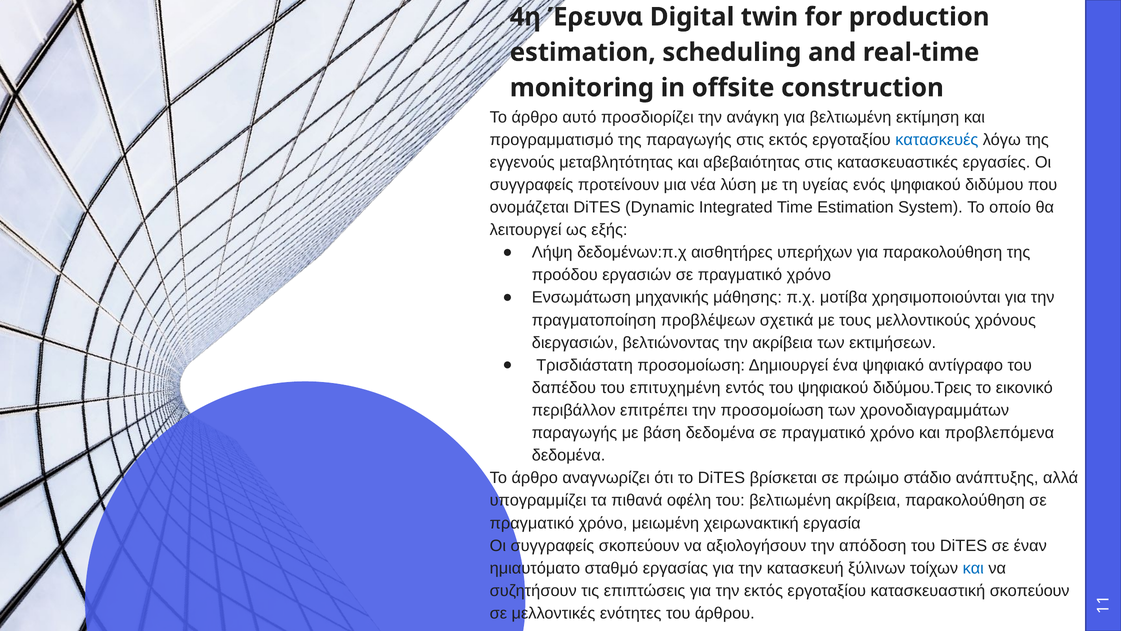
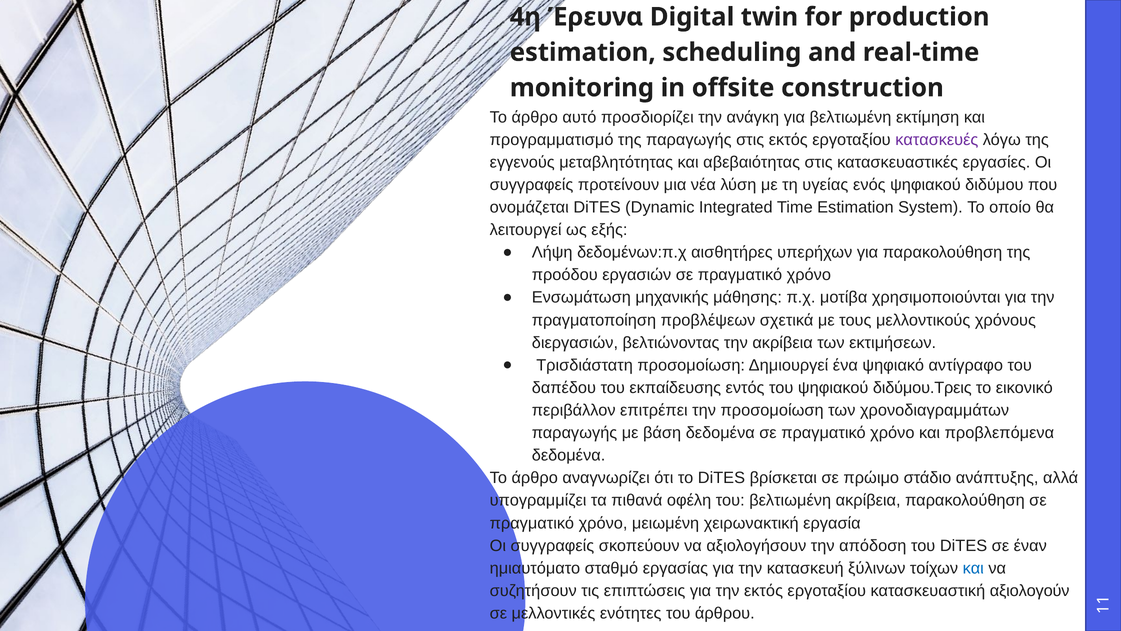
κατασκευές colour: blue -> purple (937, 140)
επιτυχημένη: επιτυχημένη -> εκπαίδευσης (675, 388)
κατασκευαστική σκοπεύουν: σκοπεύουν -> αξιολογούν (1030, 590)
